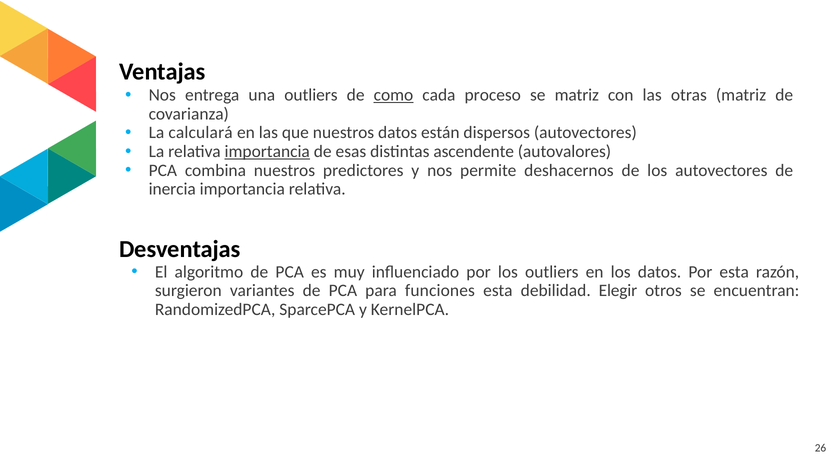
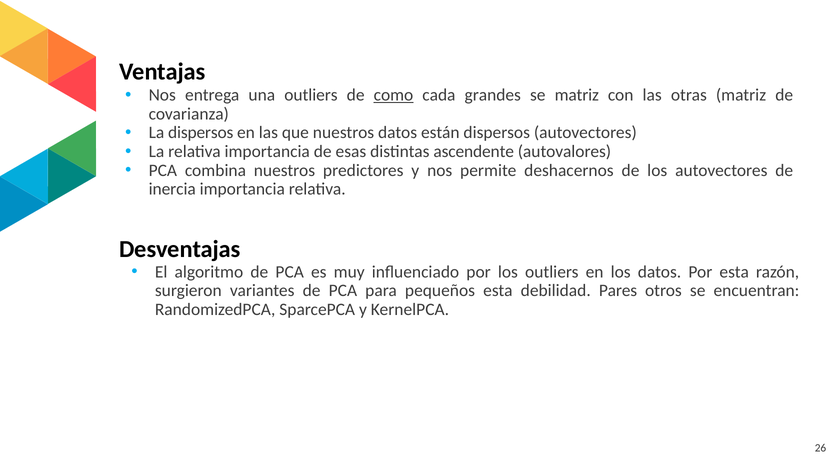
proceso: proceso -> grandes (493, 95)
La calculará: calculará -> dispersos (201, 133)
importancia underline: present -> none (267, 152)
funciones: funciones -> pequeños (440, 291)
Elegir: Elegir -> Pares (618, 291)
